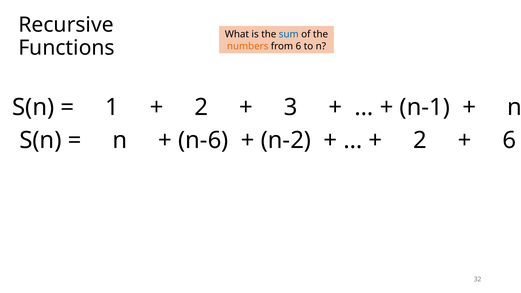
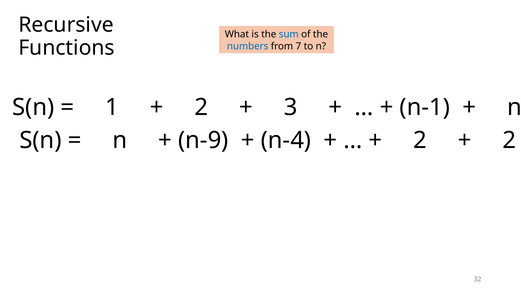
numbers colour: orange -> blue (248, 46)
from 6: 6 -> 7 (298, 46)
n-6: n-6 -> n-9 (203, 140)
n-2: n-2 -> n-4 (286, 140)
6: 6 -> 2 (509, 140)
